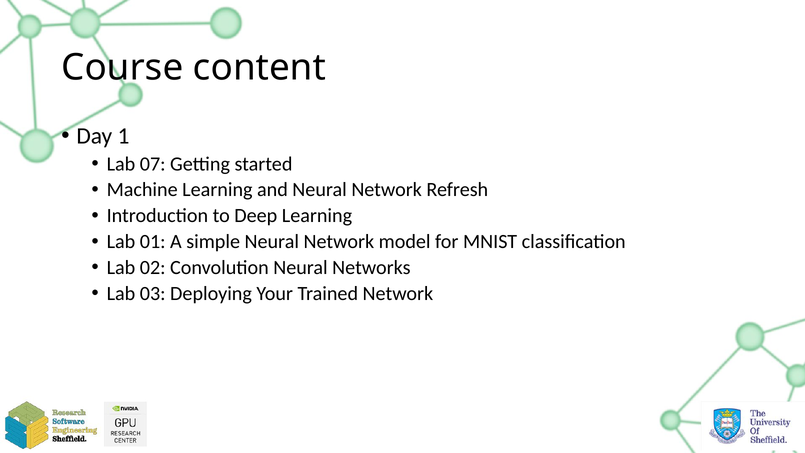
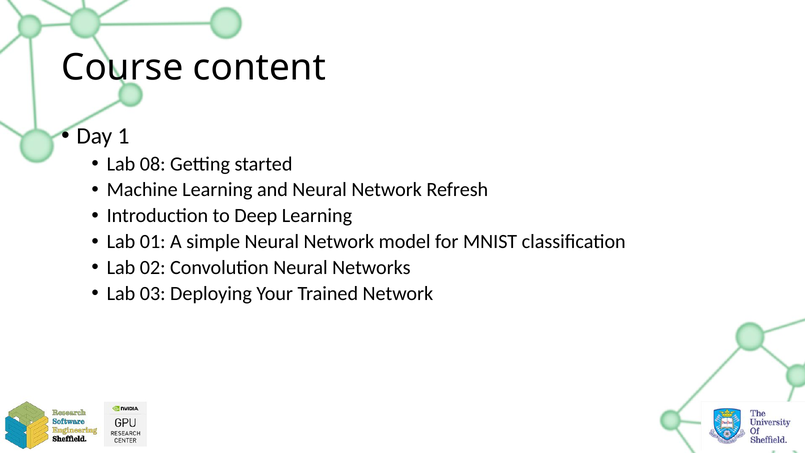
07: 07 -> 08 (153, 164)
